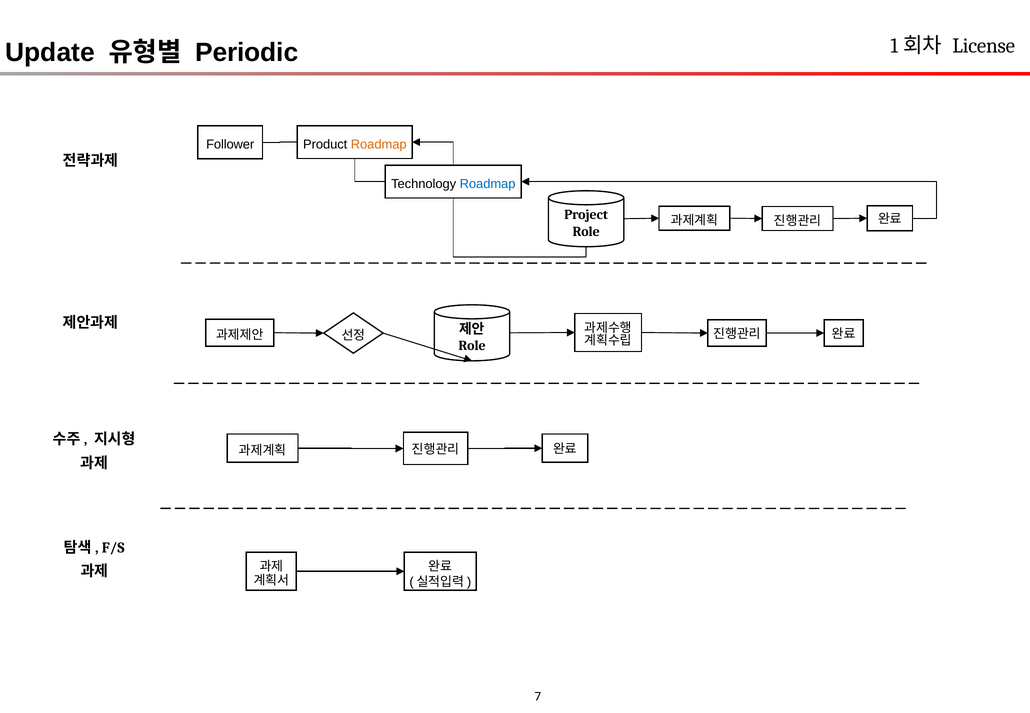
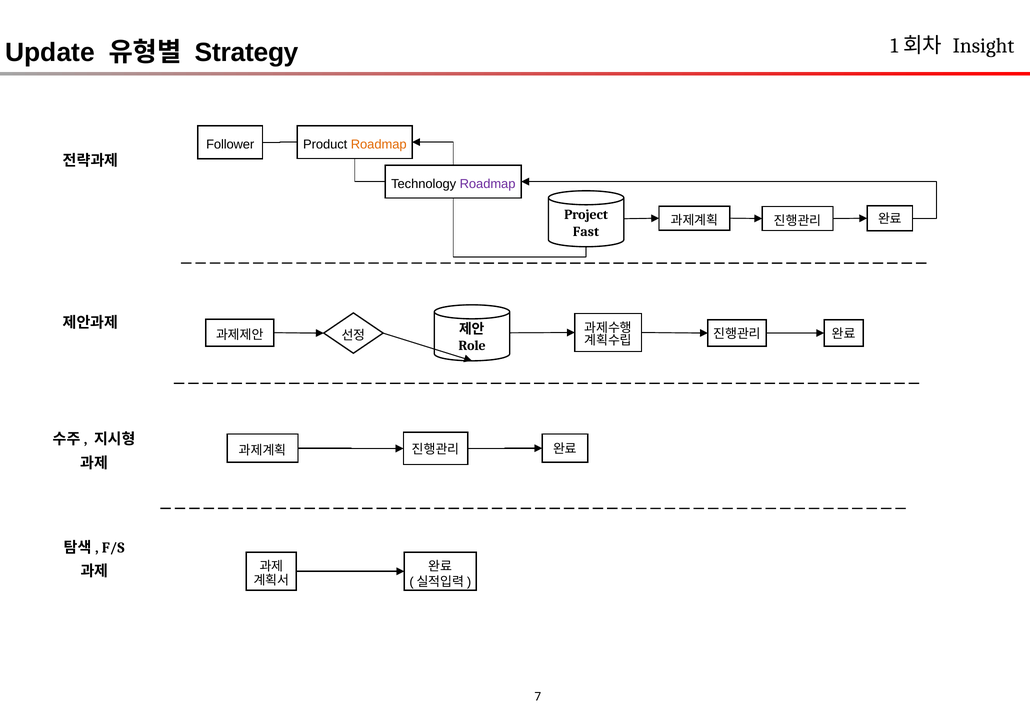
License: License -> Insight (984, 46)
Periodic: Periodic -> Strategy (247, 53)
Roadmap colour: blue -> purple (488, 184)
Role: Role -> Fast (586, 232)
